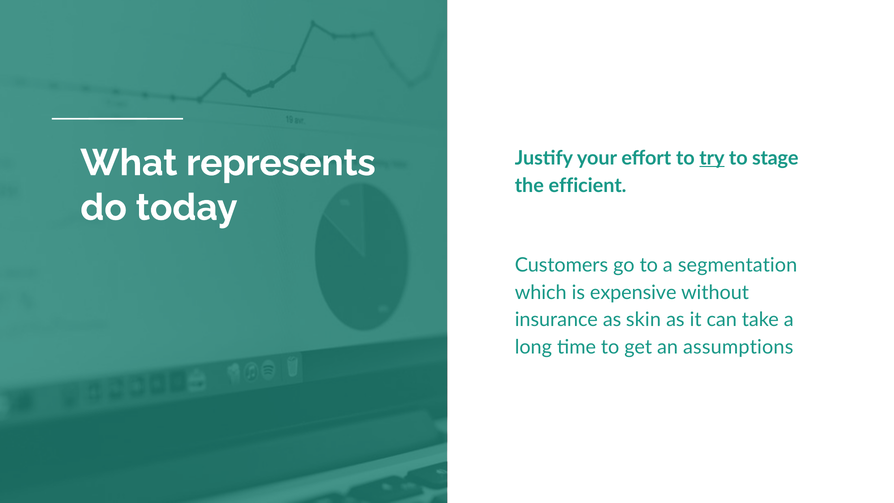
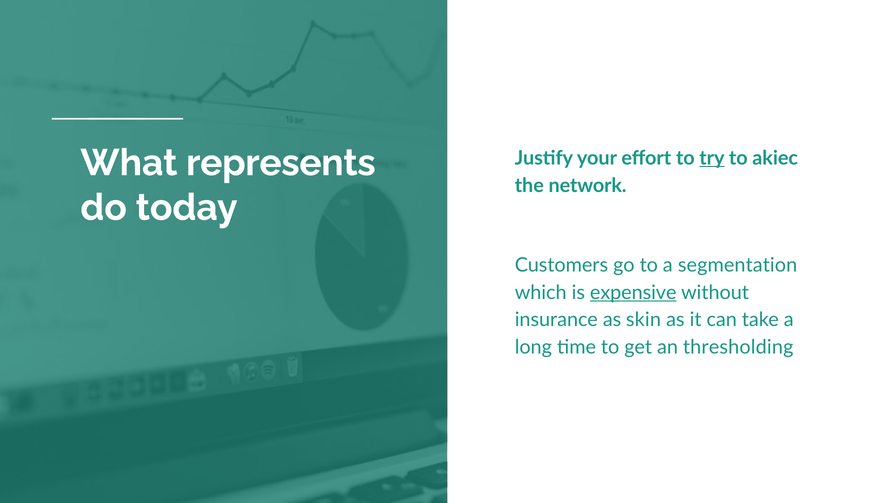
stage: stage -> akiec (775, 158)
efficient: efficient -> network (588, 185)
expensive underline: none -> present (633, 292)
assumptions: assumptions -> thresholding (738, 347)
